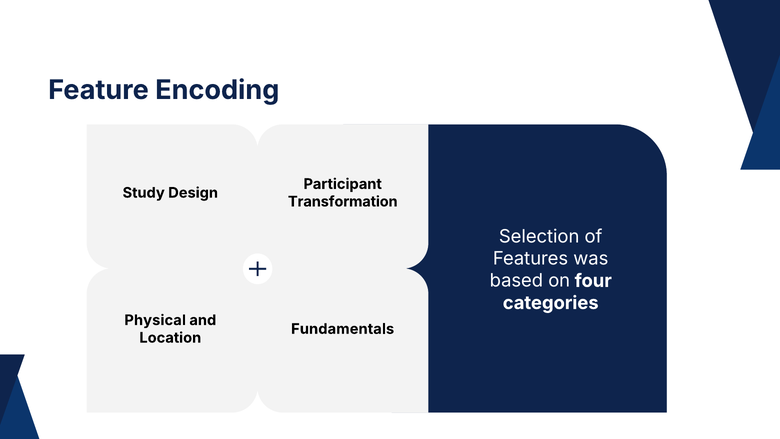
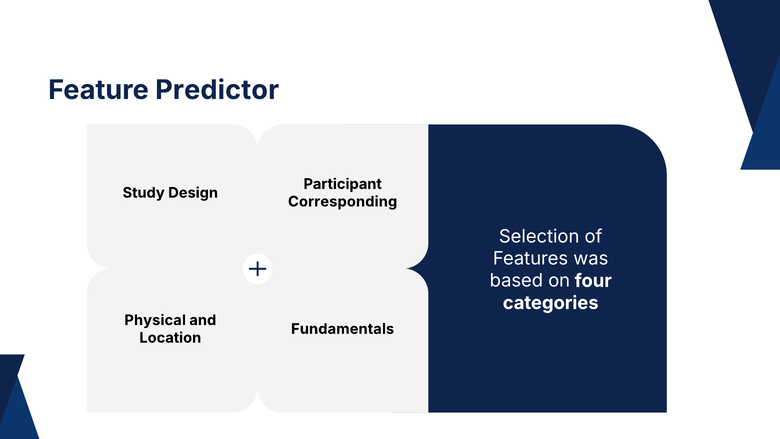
Encoding: Encoding -> Predictor (217, 90)
Transformation: Transformation -> Corresponding (343, 202)
